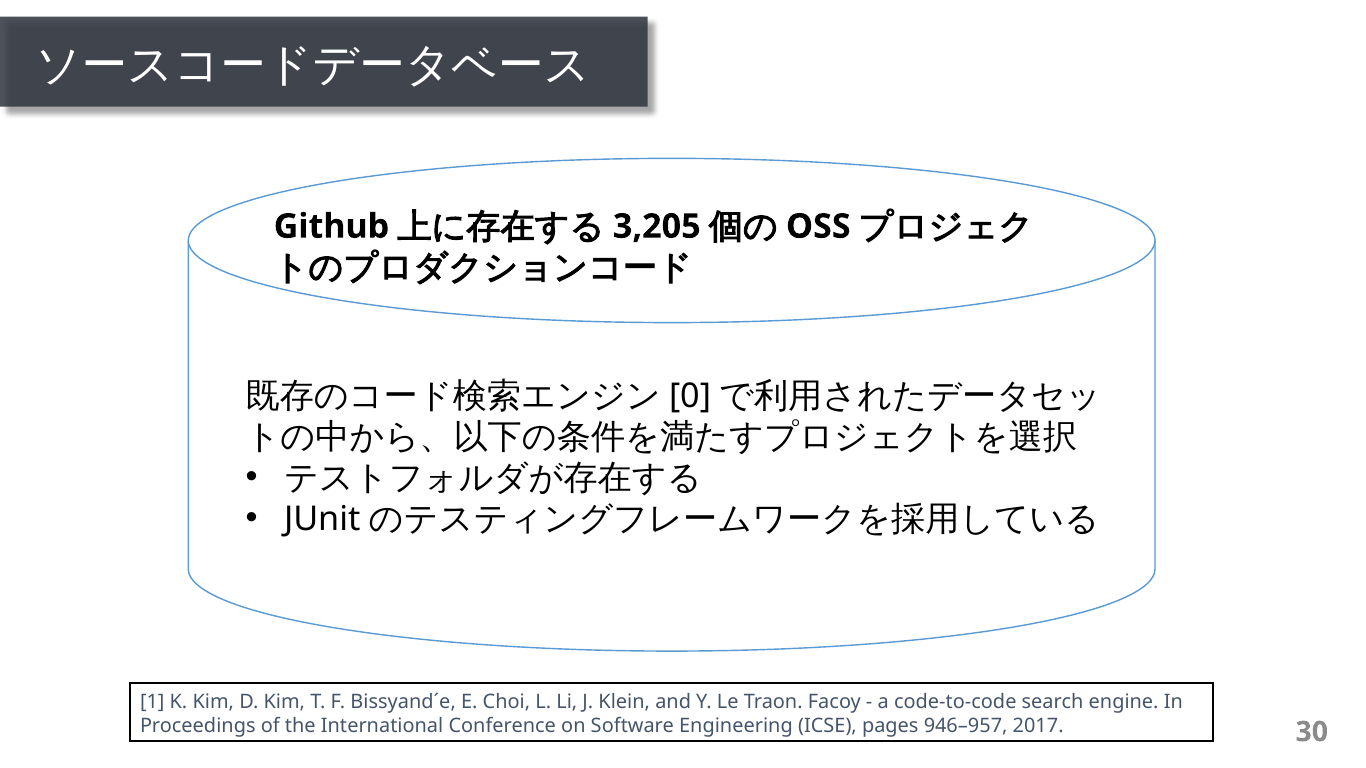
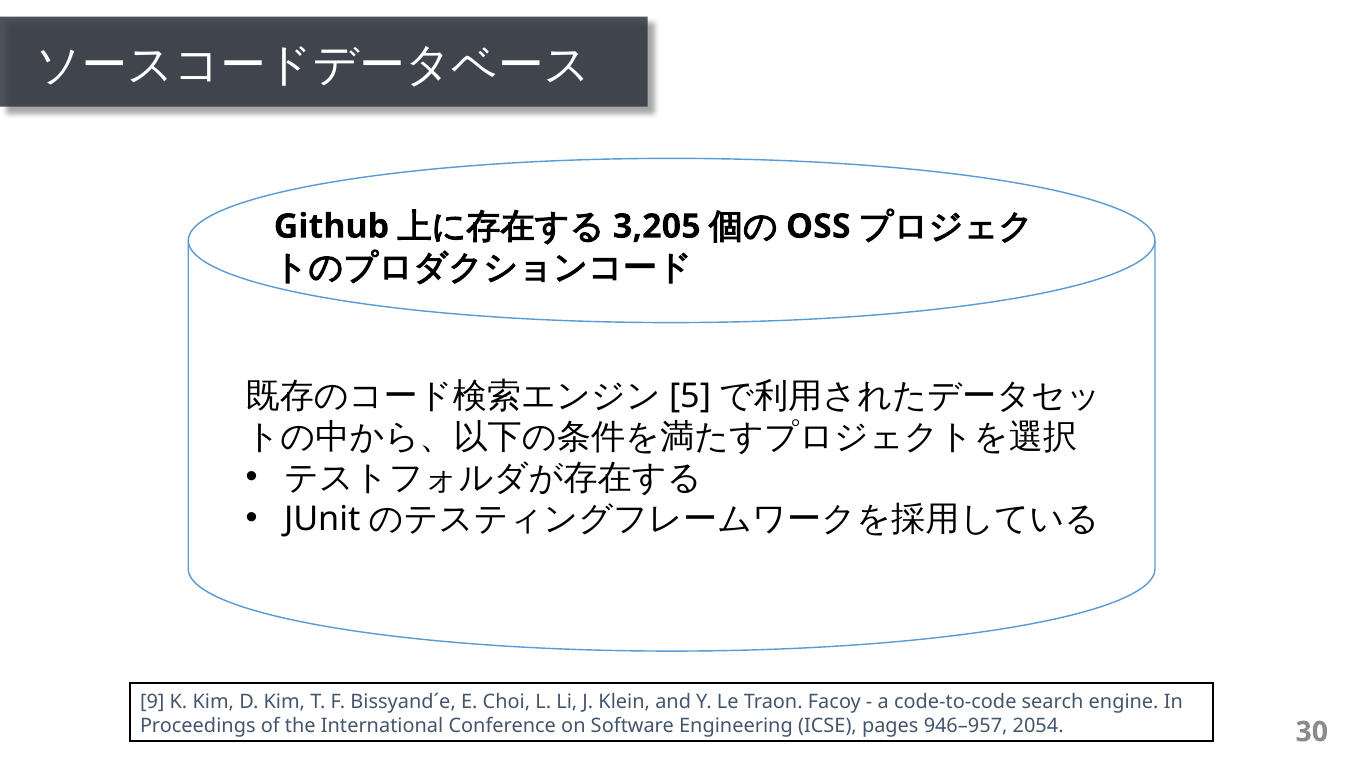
0: 0 -> 5 (690, 397)
1: 1 -> 9 (152, 702)
2017: 2017 -> 2054 (1038, 726)
